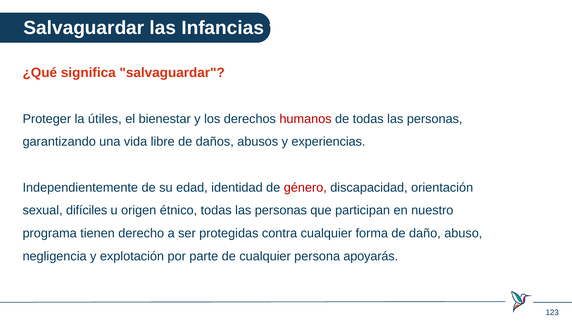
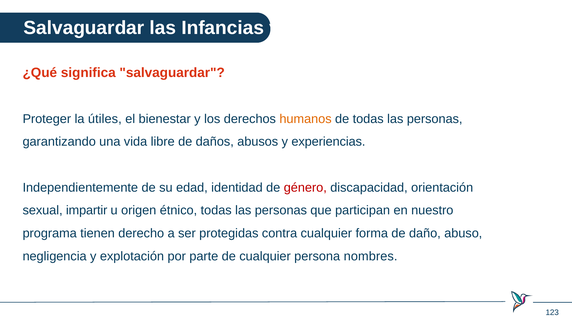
humanos colour: red -> orange (306, 119)
difíciles: difíciles -> impartir (87, 210)
apoyarás: apoyarás -> nombres (371, 256)
